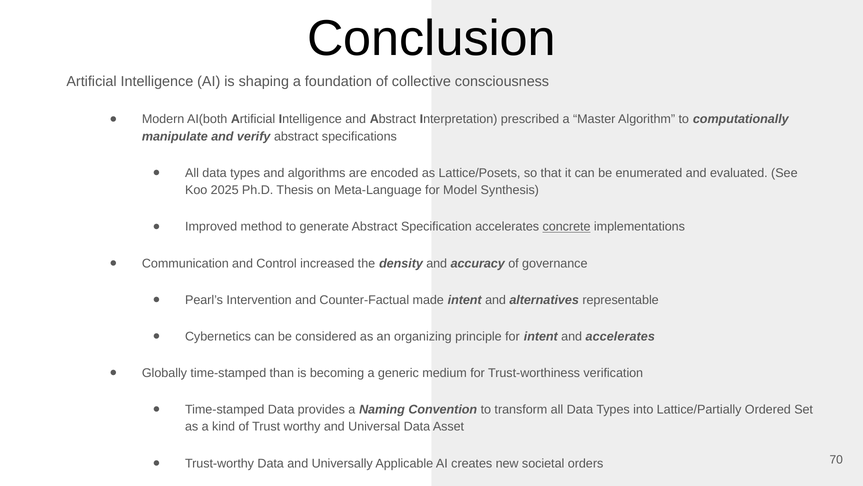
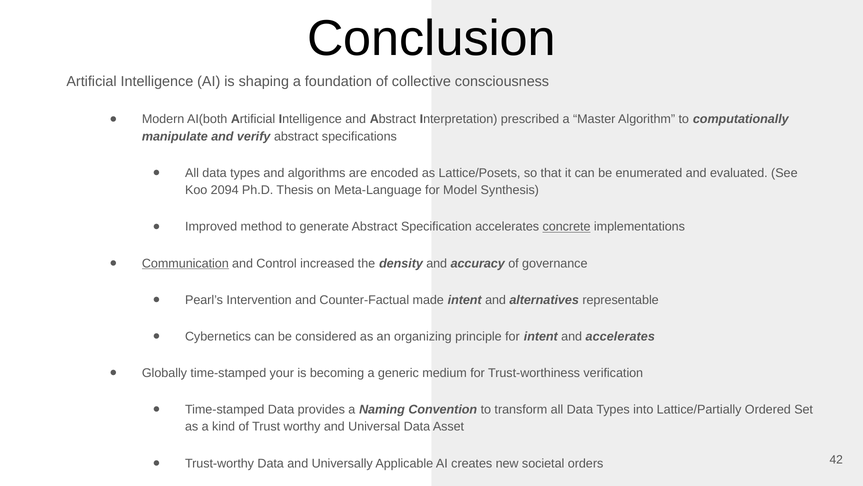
2025: 2025 -> 2094 (225, 190)
Communication underline: none -> present (185, 263)
than: than -> your (282, 373)
70: 70 -> 42 (836, 459)
